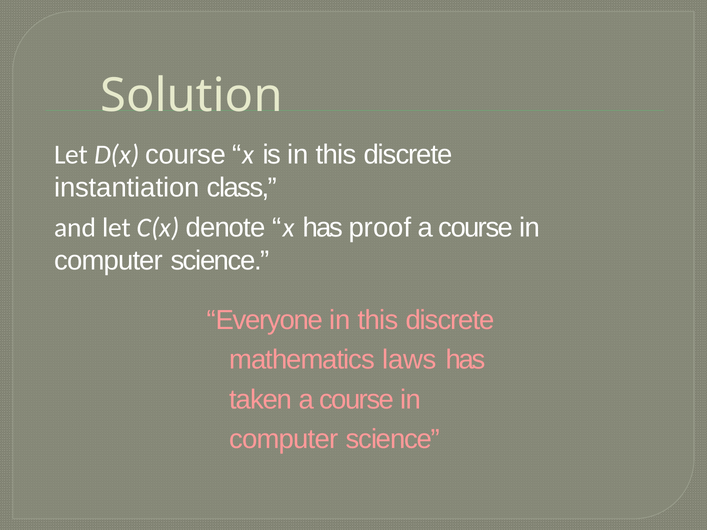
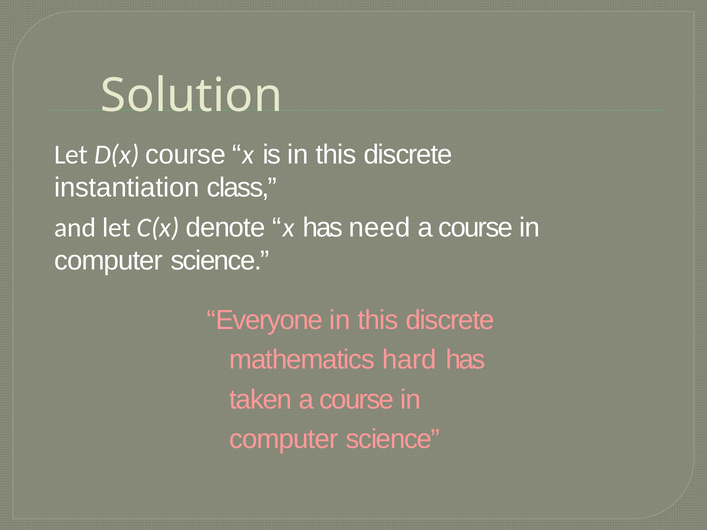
proof: proof -> need (380, 228)
laws: laws -> hard (409, 360)
